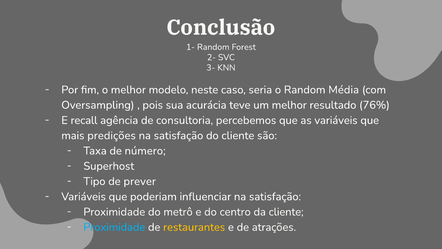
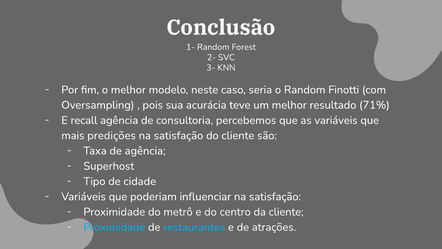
Média: Média -> Finotti (344, 90)
76%: 76% -> 71% (374, 105)
de número: número -> agência (145, 151)
prever: prever -> cidade (140, 181)
restaurantes colour: yellow -> light blue (194, 227)
